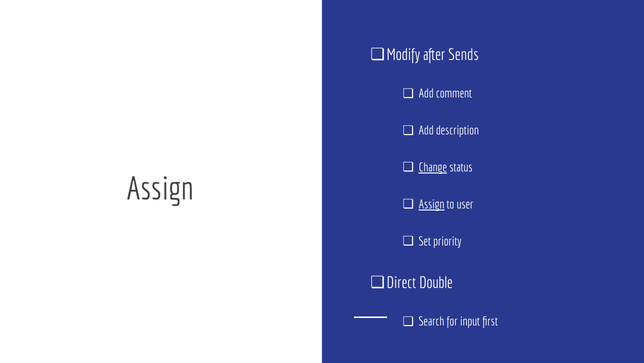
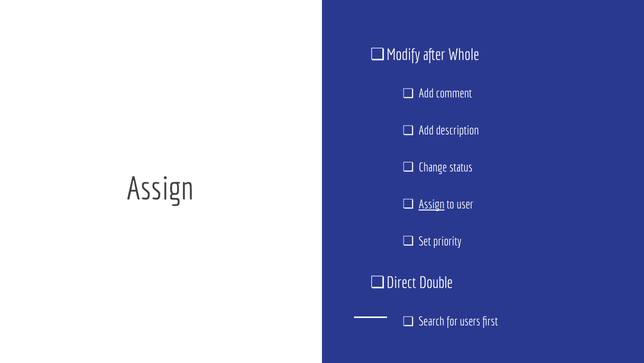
Sends: Sends -> Whole (464, 55)
Change underline: present -> none (433, 167)
input: input -> users (470, 321)
